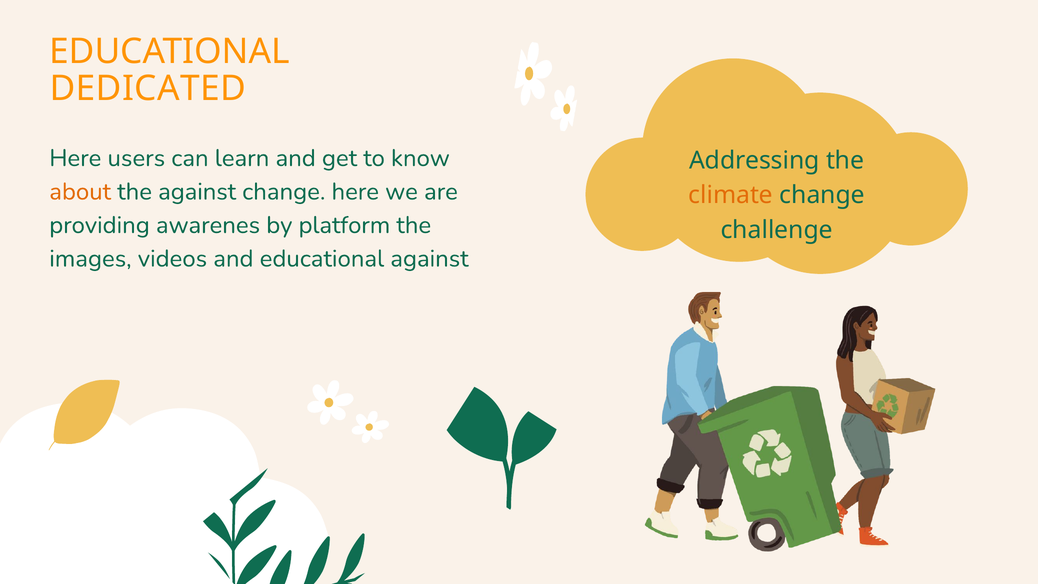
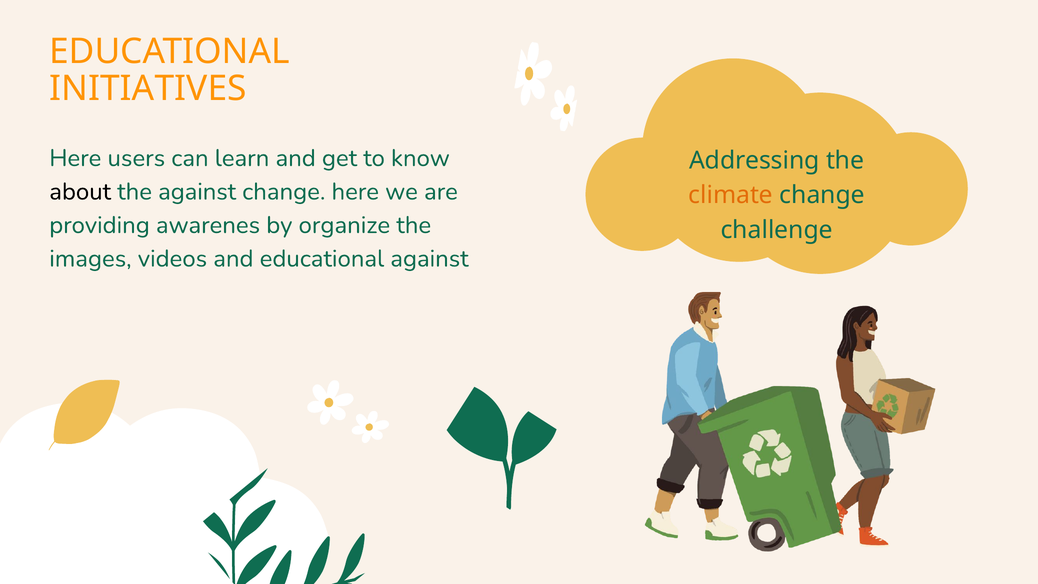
DEDICATED: DEDICATED -> INITIATIVES (148, 89)
about colour: orange -> black (80, 192)
platform: platform -> organize (344, 225)
